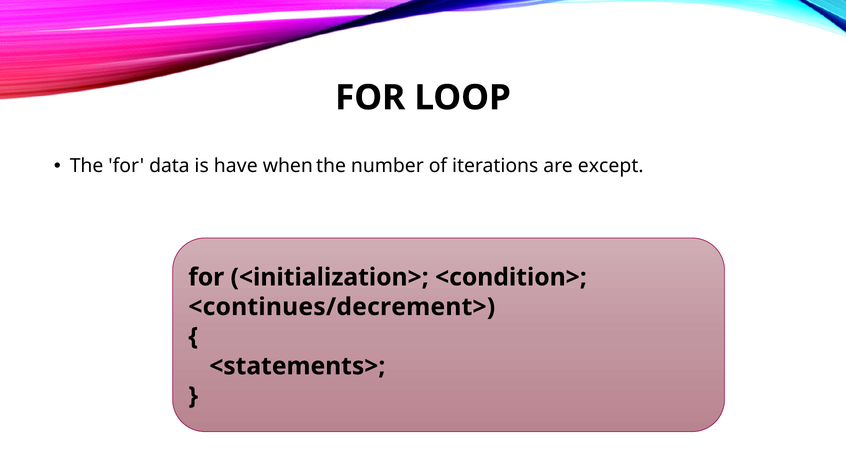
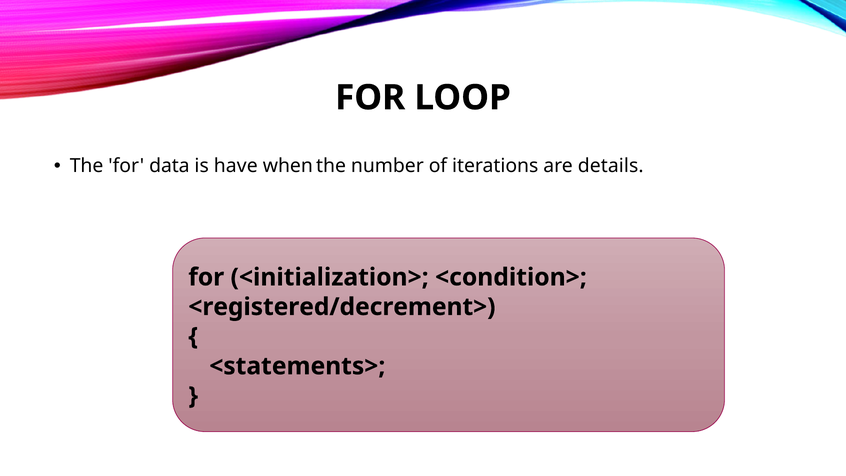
except: except -> details (611, 166)
<continues/decrement>: <continues/decrement> -> <registered/decrement> (342, 307)
